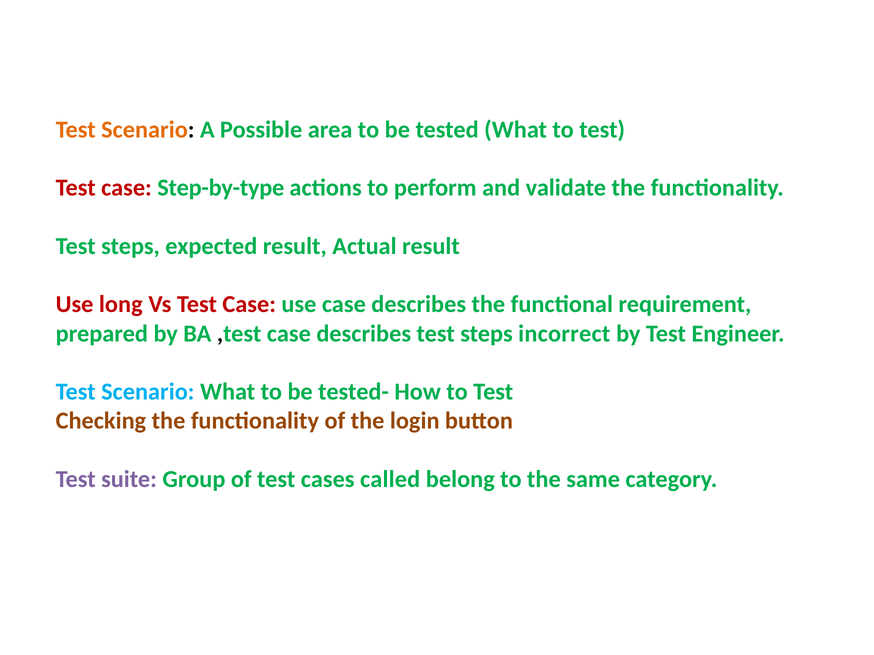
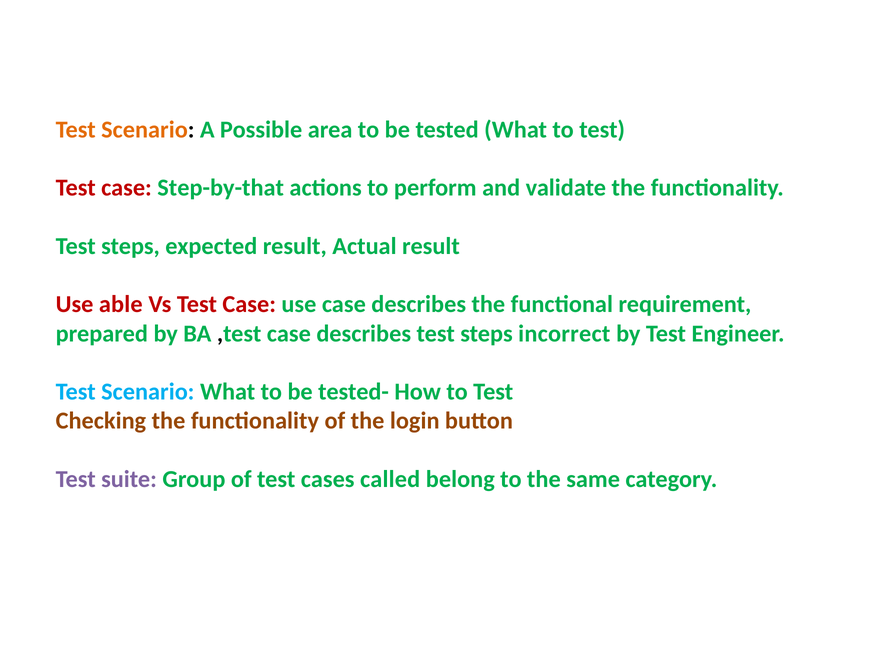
Step-by-type: Step-by-type -> Step-by-that (221, 188)
long: long -> able (121, 305)
